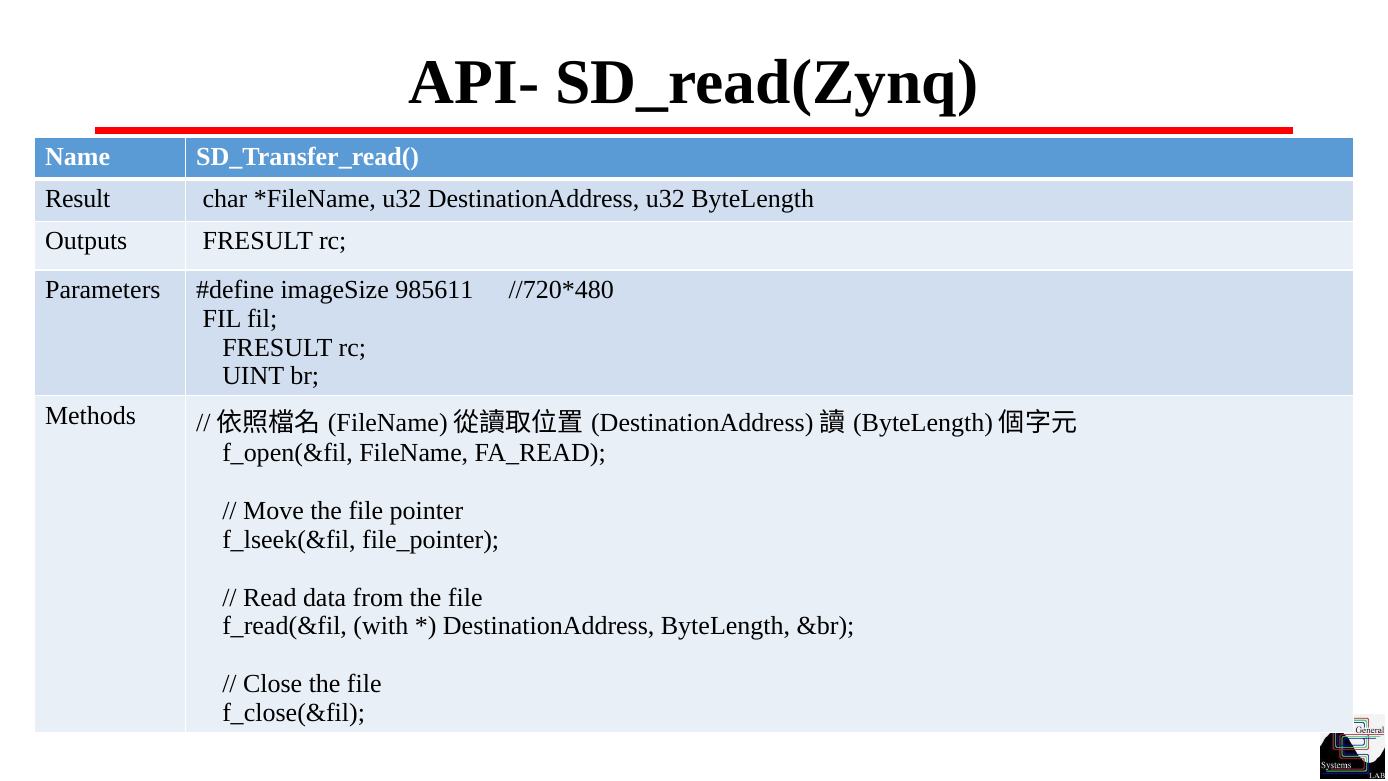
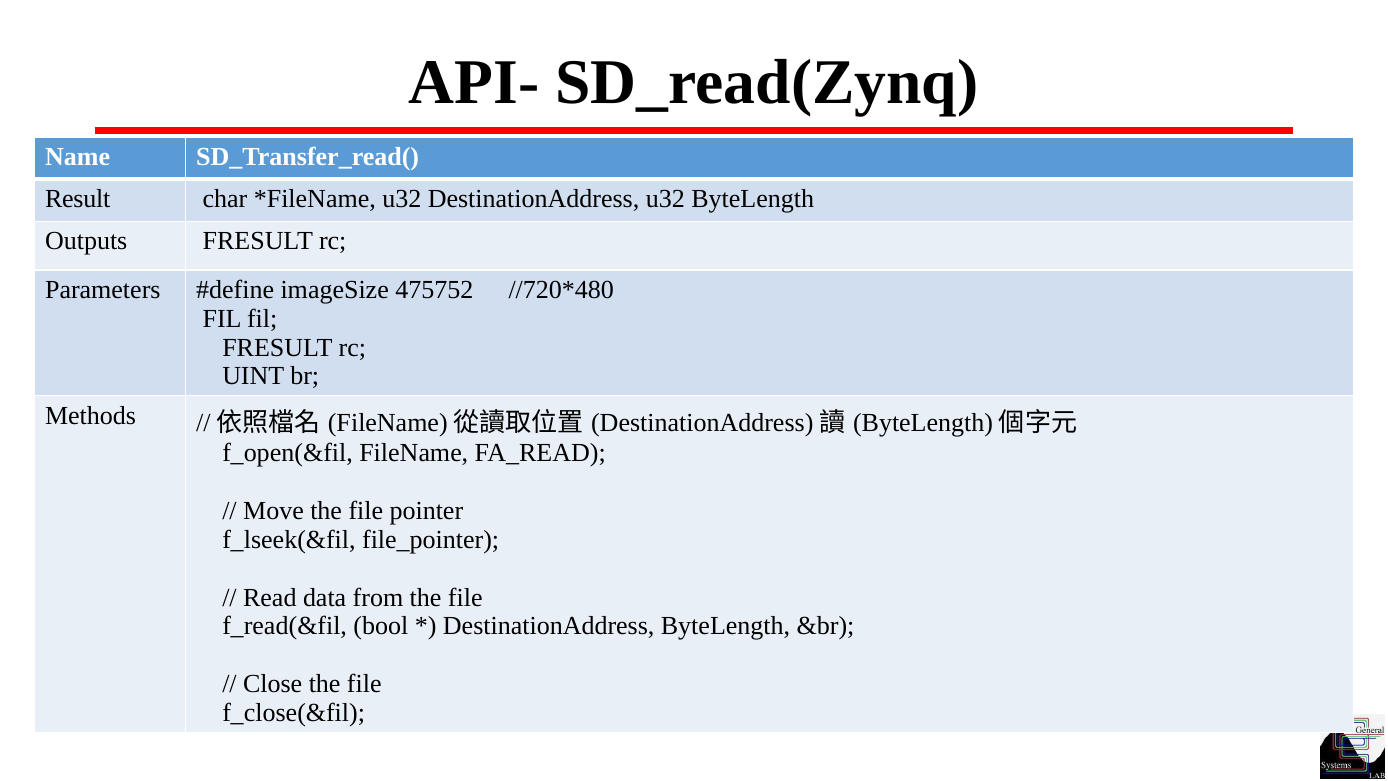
985611: 985611 -> 475752 (434, 290)
with: with -> bool (381, 626)
